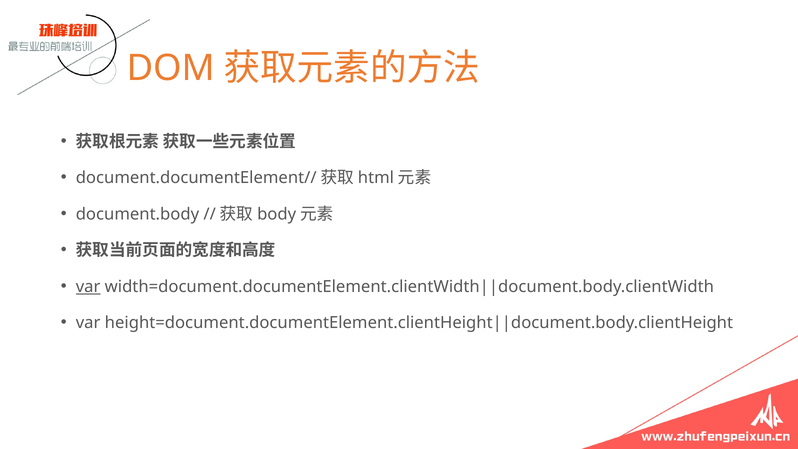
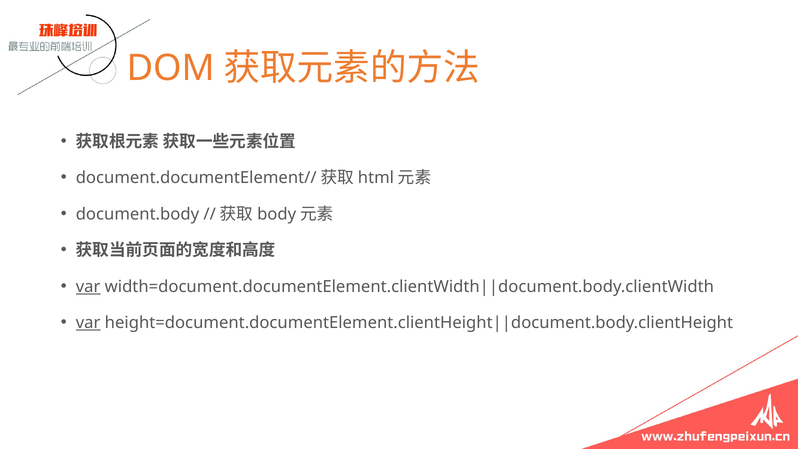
var underline: none -> present (88, 323)
